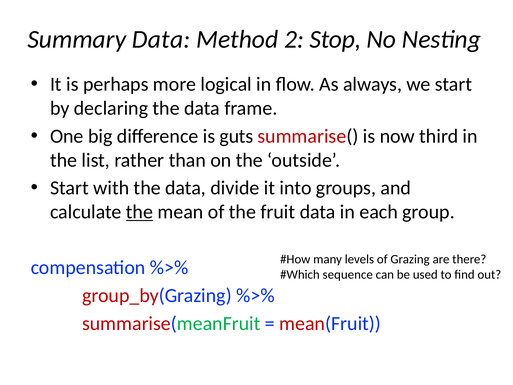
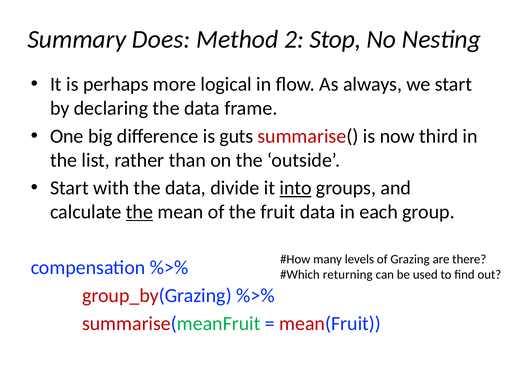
Summary Data: Data -> Does (161, 39)
into underline: none -> present (296, 188)
sequence: sequence -> returning (348, 274)
